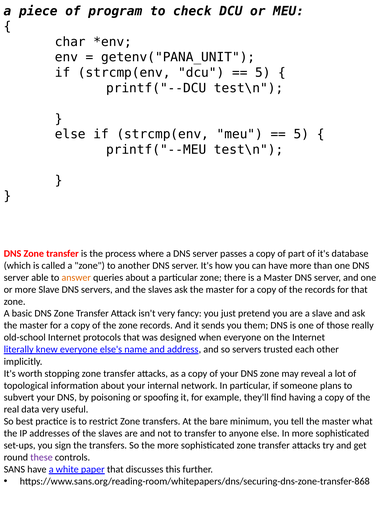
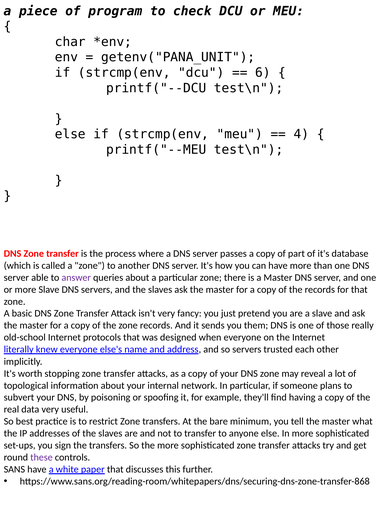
5: 5 -> 6 (263, 73)
5: 5 -> 4 (301, 134)
answer colour: orange -> purple (76, 277)
